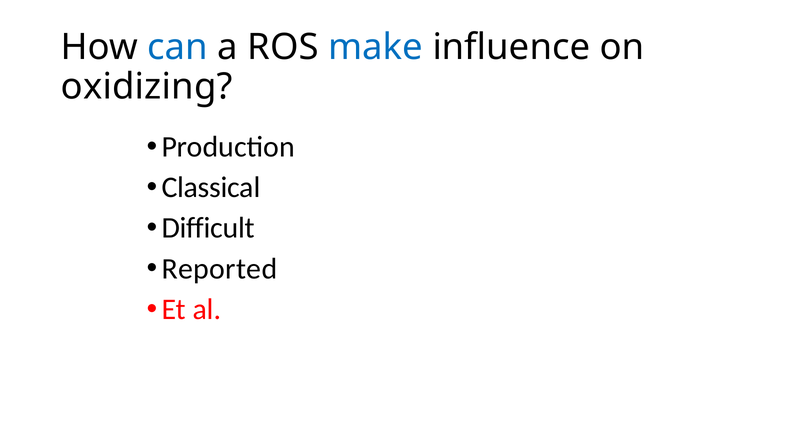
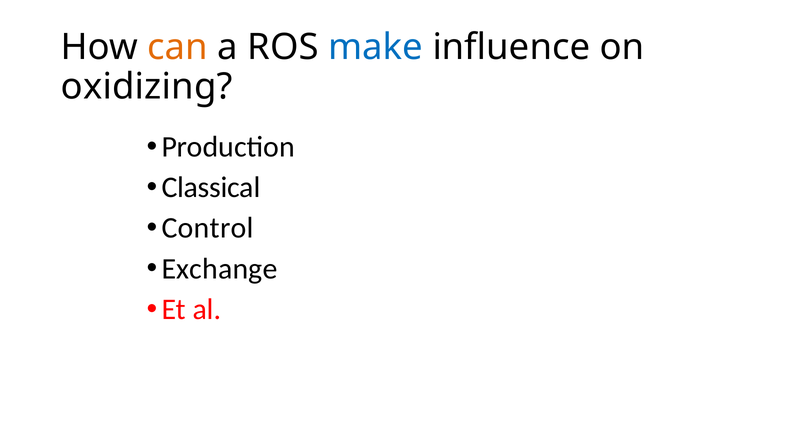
can colour: blue -> orange (178, 47)
Difficult: Difficult -> Control (208, 228)
Reported: Reported -> Exchange (220, 269)
